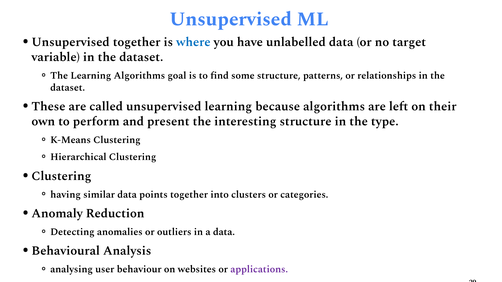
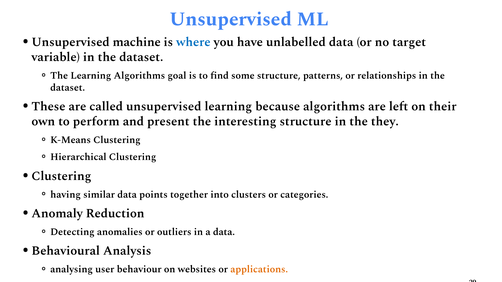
Unsupervised together: together -> machine (137, 42)
type: type -> they (385, 122)
applications colour: purple -> orange (259, 270)
